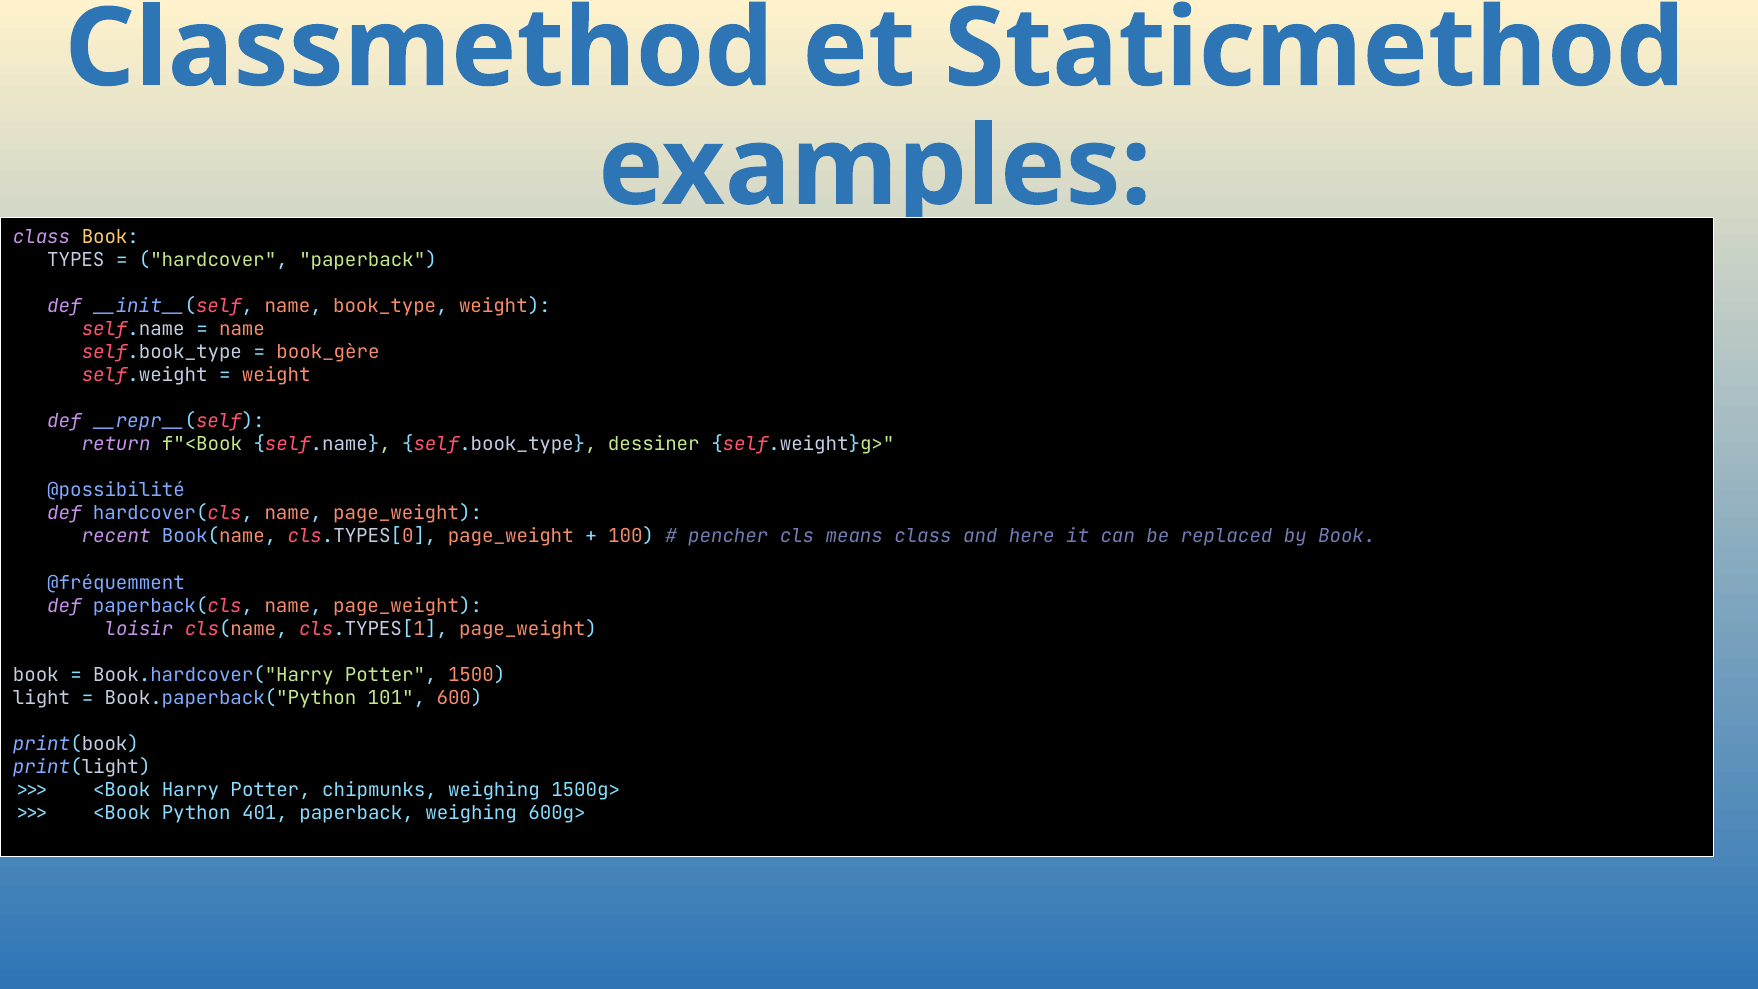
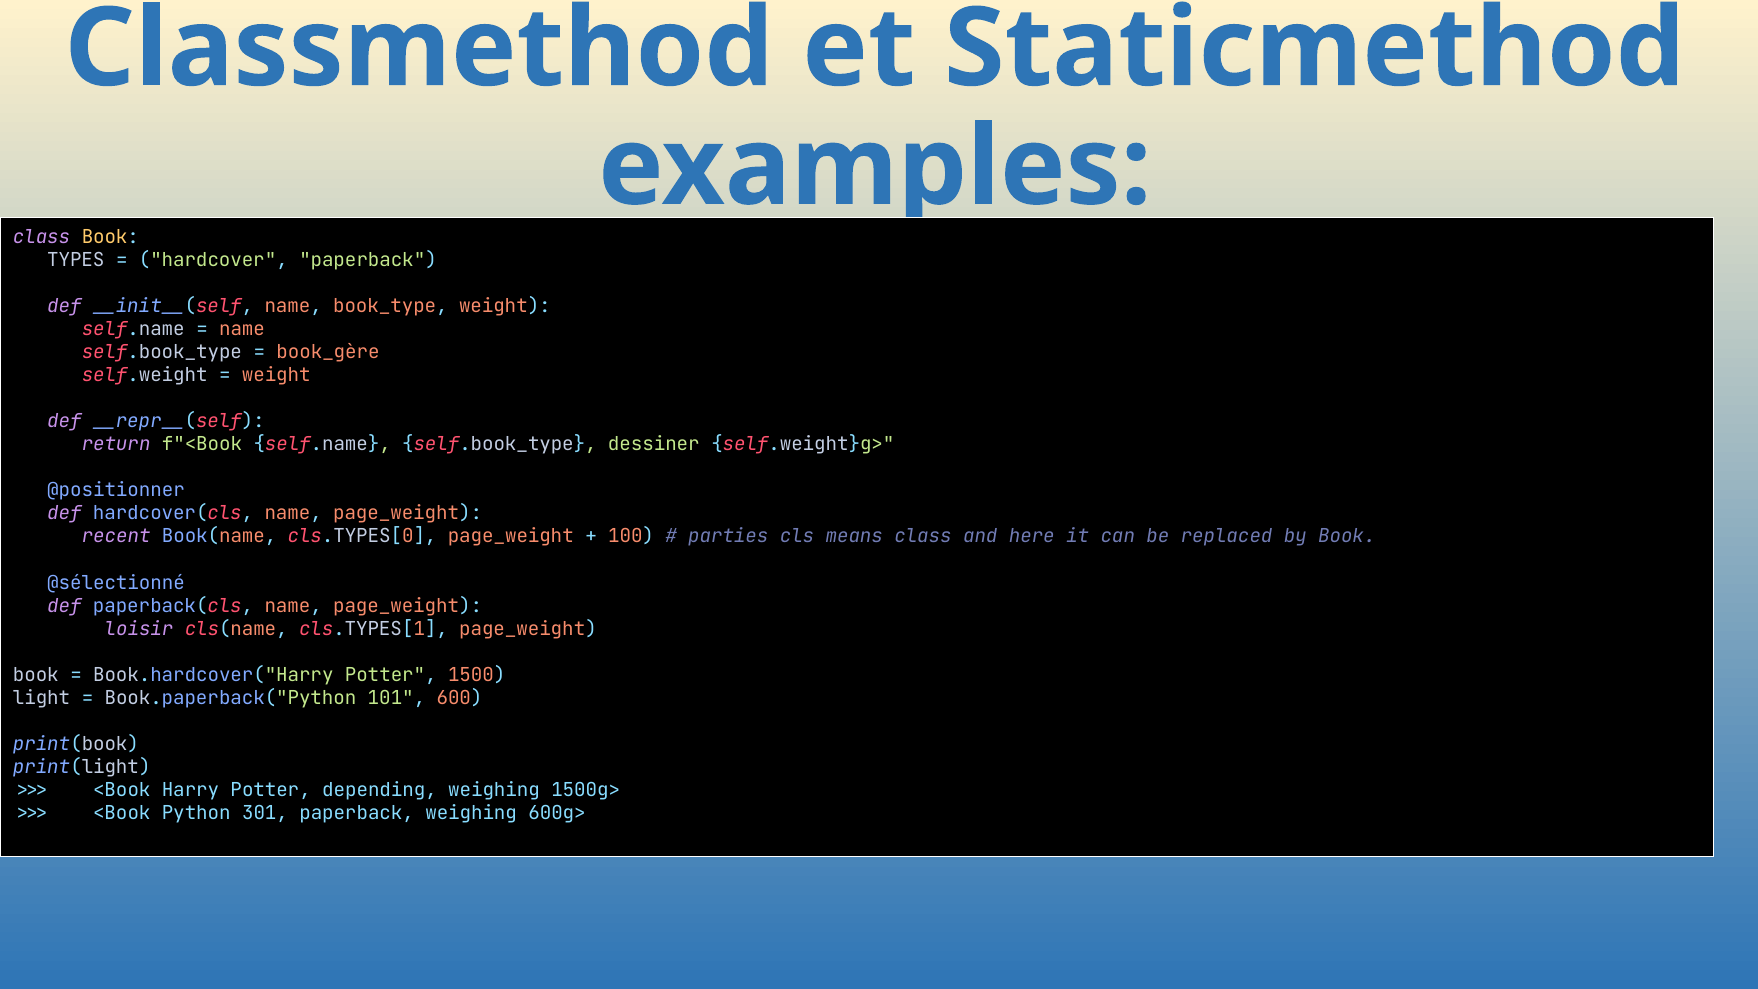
@possibilité: @possibilité -> @positionner (116, 490)
pencher: pencher -> parties (728, 537)
@fréquemment: @fréquemment -> @sélectionné (116, 583)
chipmunks: chipmunks -> depending (380, 790)
401: 401 -> 301 (265, 813)
